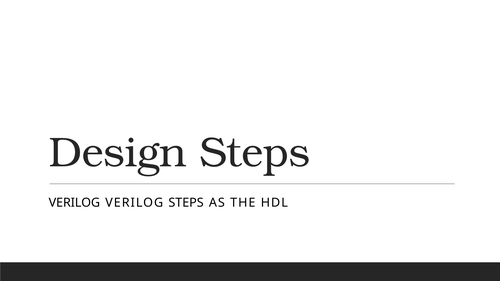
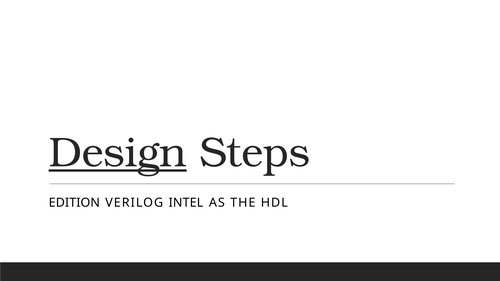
Design underline: none -> present (118, 153)
VERILOG: VERILOG -> EDITION (74, 203)
VERILOG STEPS: STEPS -> INTEL (186, 203)
